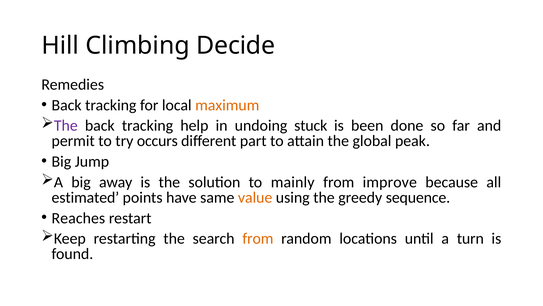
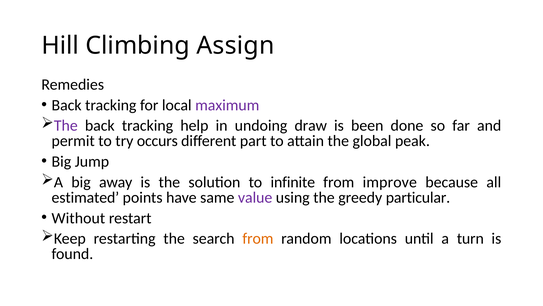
Decide: Decide -> Assign (235, 46)
maximum colour: orange -> purple (227, 105)
stuck: stuck -> draw (311, 125)
mainly: mainly -> infinite (293, 182)
value colour: orange -> purple (255, 197)
sequence: sequence -> particular (418, 197)
Reaches: Reaches -> Without (78, 218)
